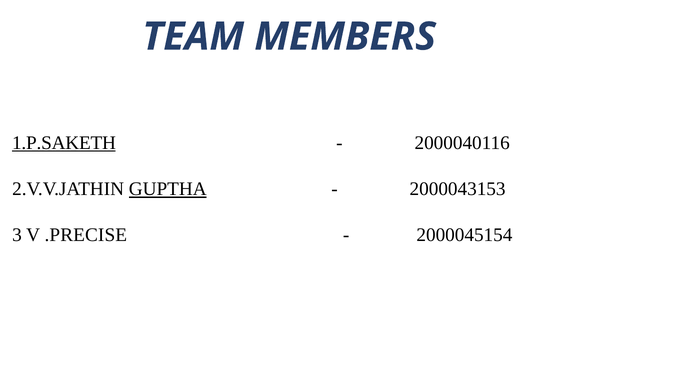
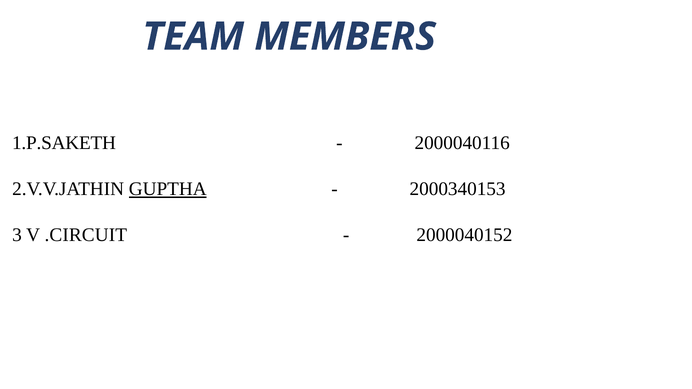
1.P.SAKETH underline: present -> none (64, 143)
2000043153: 2000043153 -> 2000340153 (458, 189)
.PRECISE: .PRECISE -> .CIRCUIT (86, 235)
2000045154: 2000045154 -> 2000040152 (464, 235)
